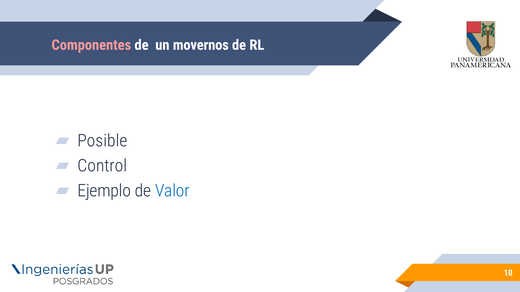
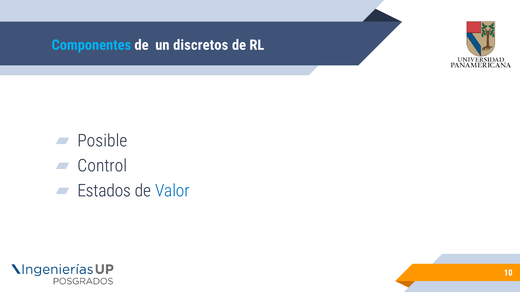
Componentes colour: pink -> light blue (91, 45)
movernos: movernos -> discretos (201, 45)
Ejemplo: Ejemplo -> Estados (104, 191)
